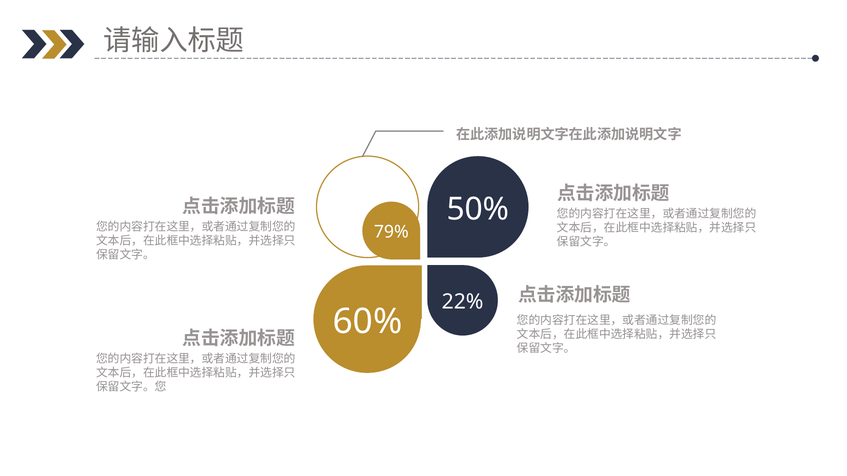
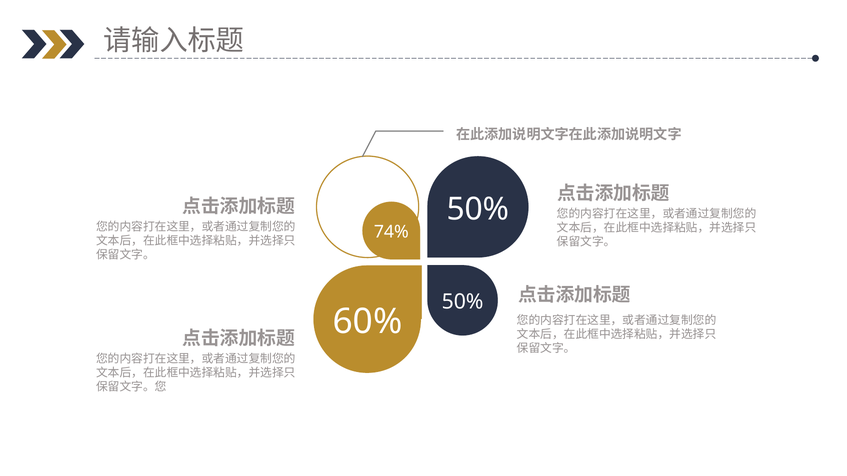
79%: 79% -> 74% (391, 232)
22%: 22% -> 50% (463, 302)
